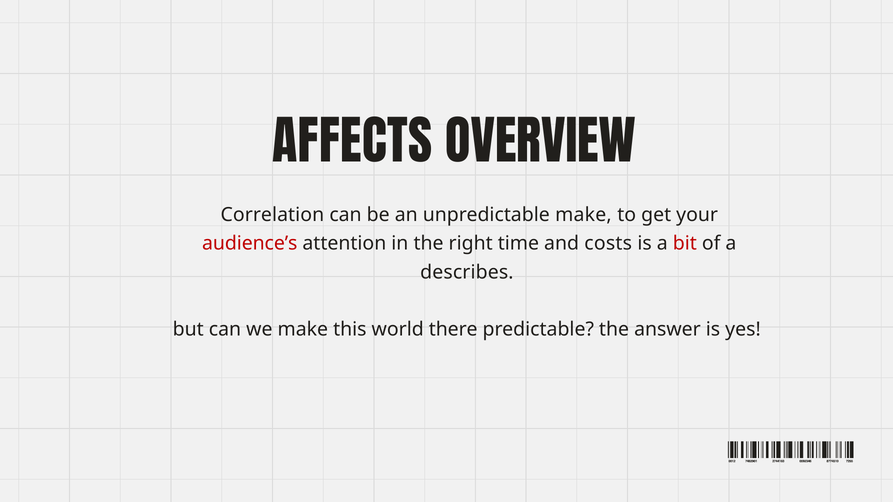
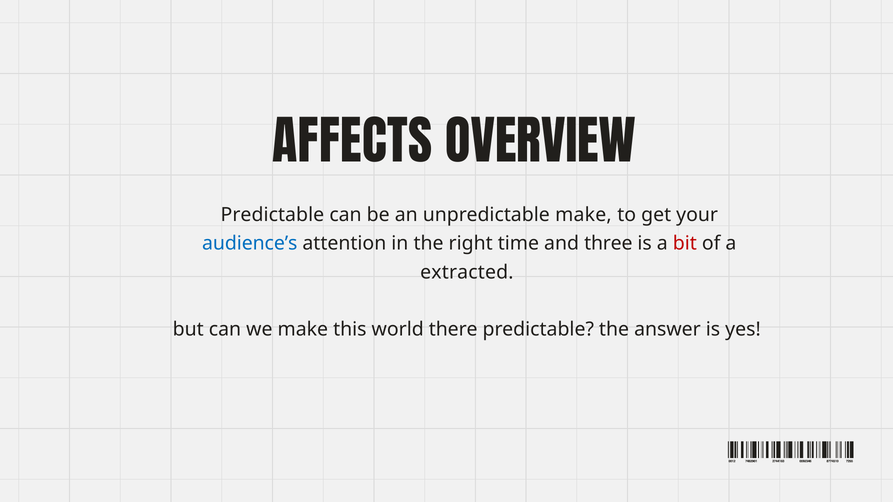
Correlation: Correlation -> Predictable (272, 215)
audience’s colour: red -> blue (250, 244)
costs: costs -> three (608, 244)
describes: describes -> extracted (467, 272)
